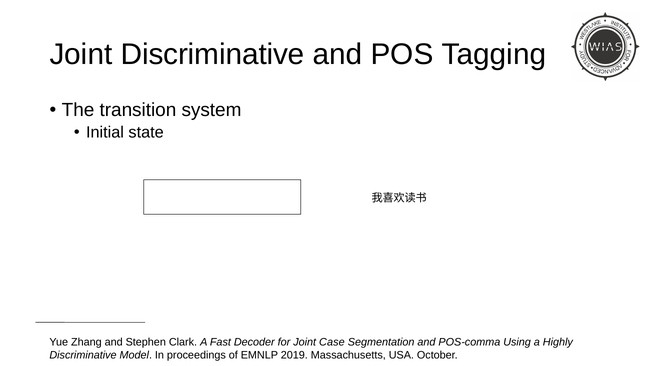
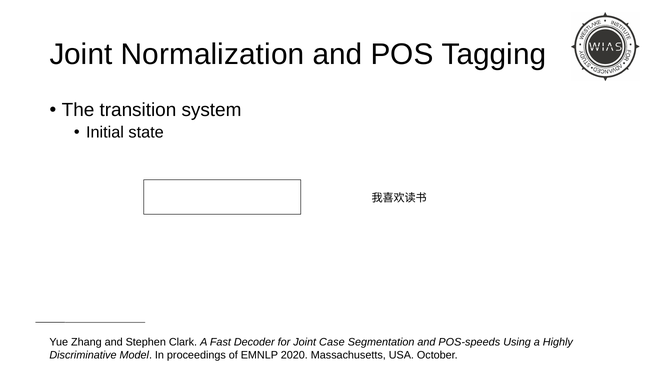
Joint Discriminative: Discriminative -> Normalization (212, 55)
POS-comma: POS-comma -> POS-speeds (469, 342)
2019: 2019 -> 2020 (294, 355)
